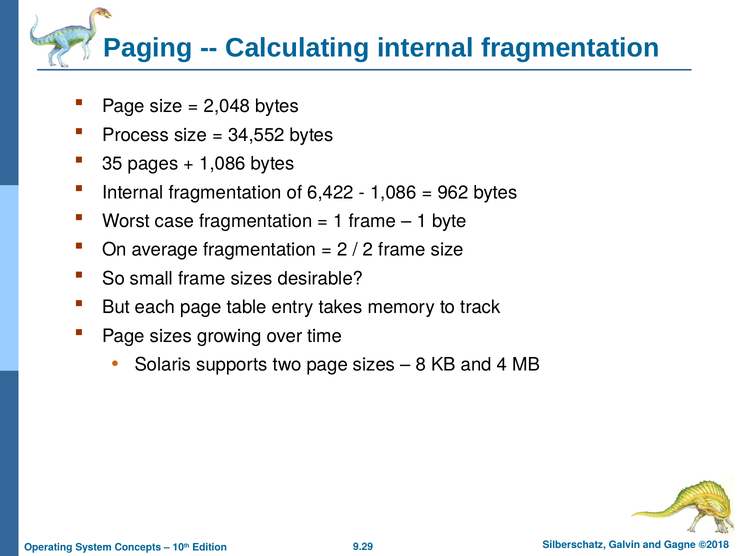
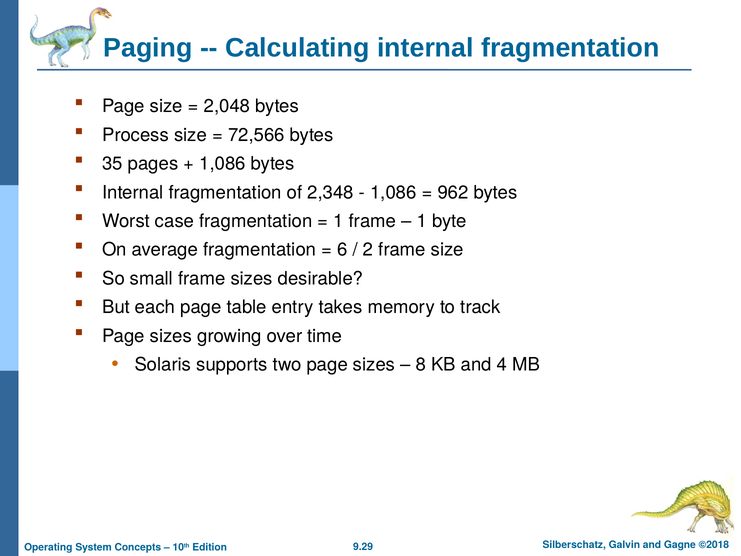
34,552: 34,552 -> 72,566 (256, 135)
6,422: 6,422 -> 2,348 (331, 192)
2: 2 -> 6 (342, 250)
